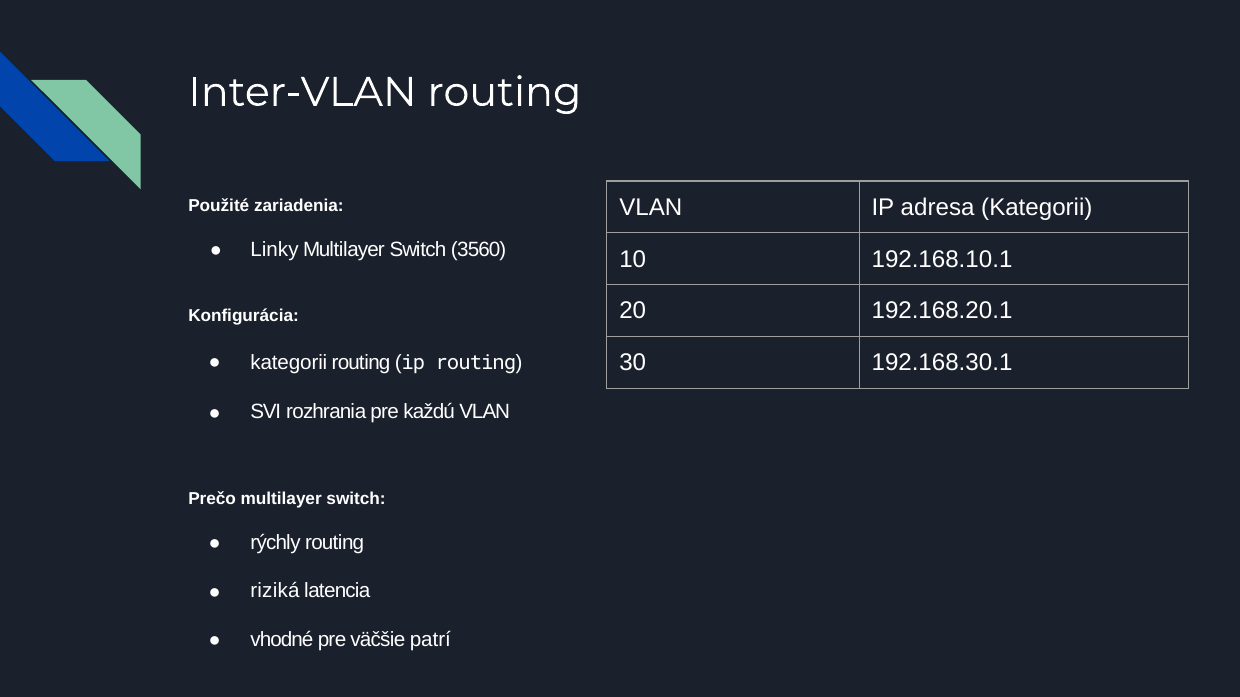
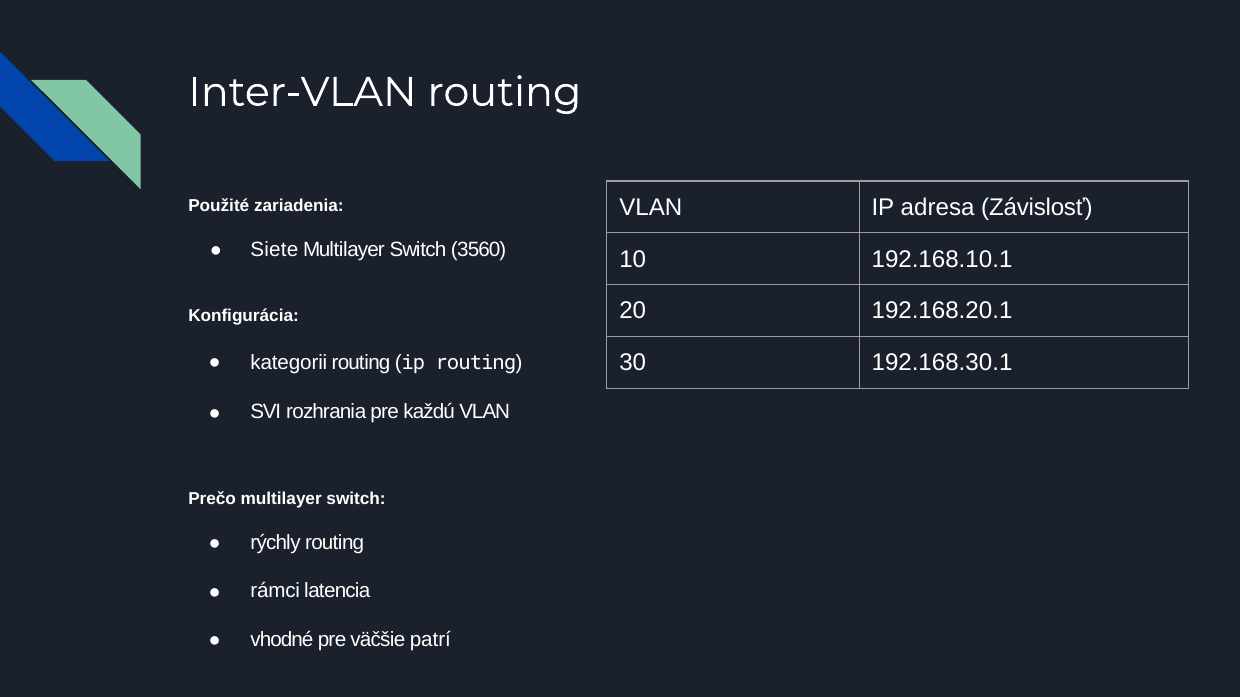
adresa Kategorii: Kategorii -> Závislosť (1037, 207)
Linky: Linky -> Siete (274, 250)
riziká: riziká -> rámci (275, 591)
